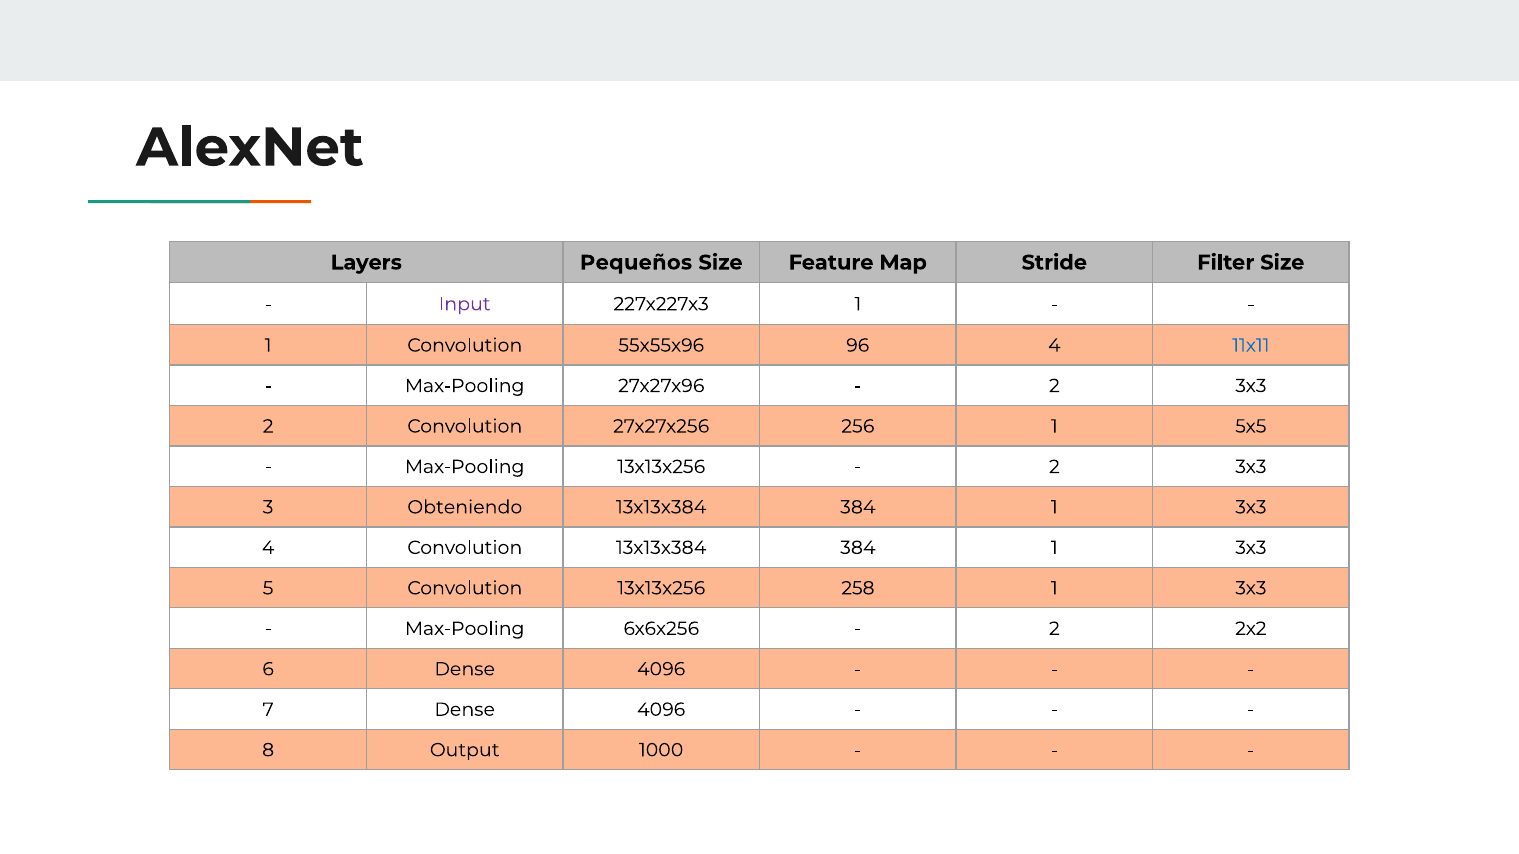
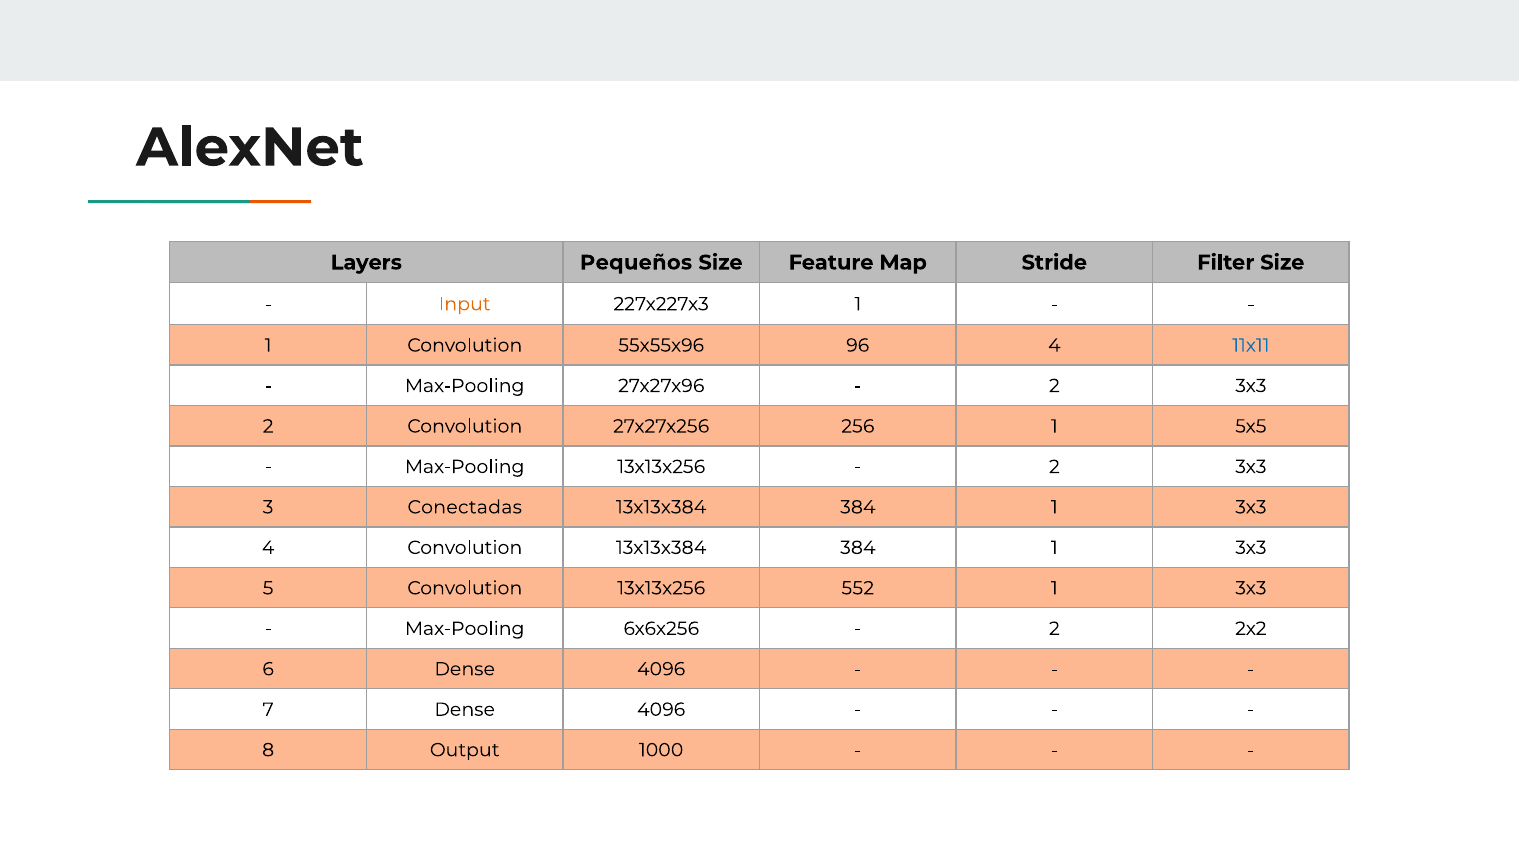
Input colour: purple -> orange (465, 304)
Obteniendo: Obteniendo -> Conectadas (465, 507)
258: 258 -> 552 (858, 588)
